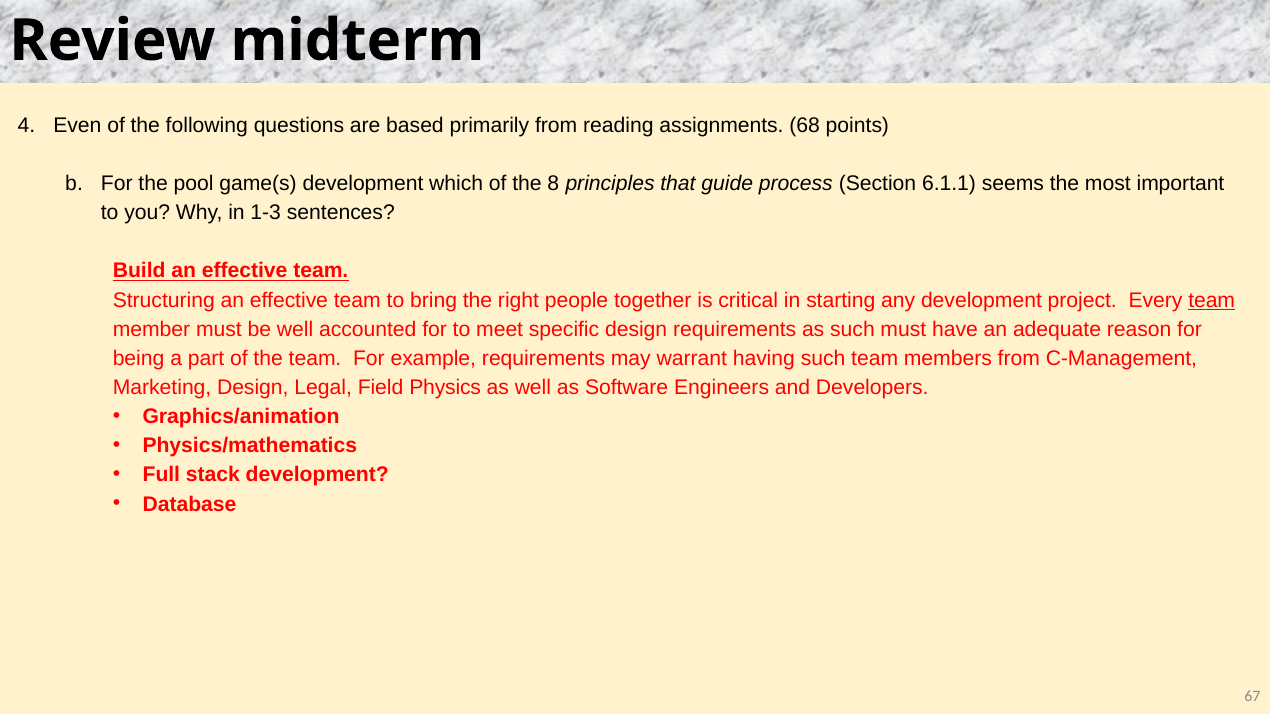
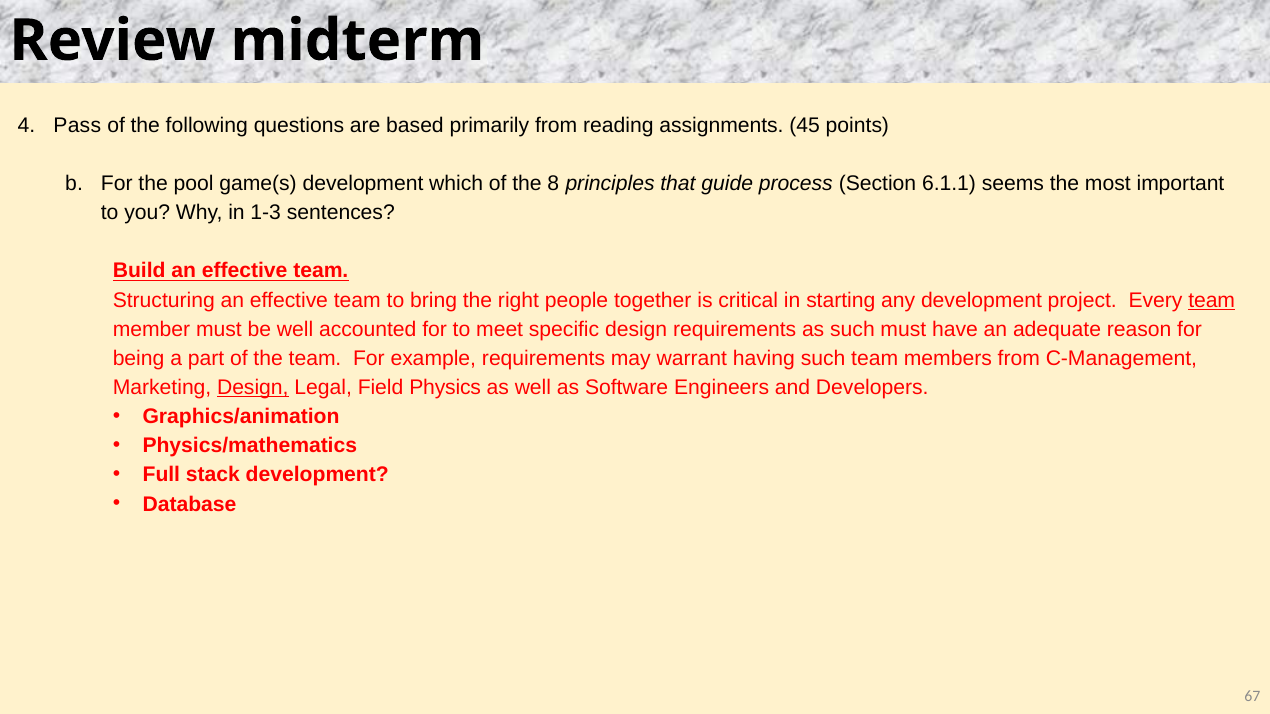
Even: Even -> Pass (77, 125)
68: 68 -> 45 (805, 125)
Design underline: none -> present (253, 388)
